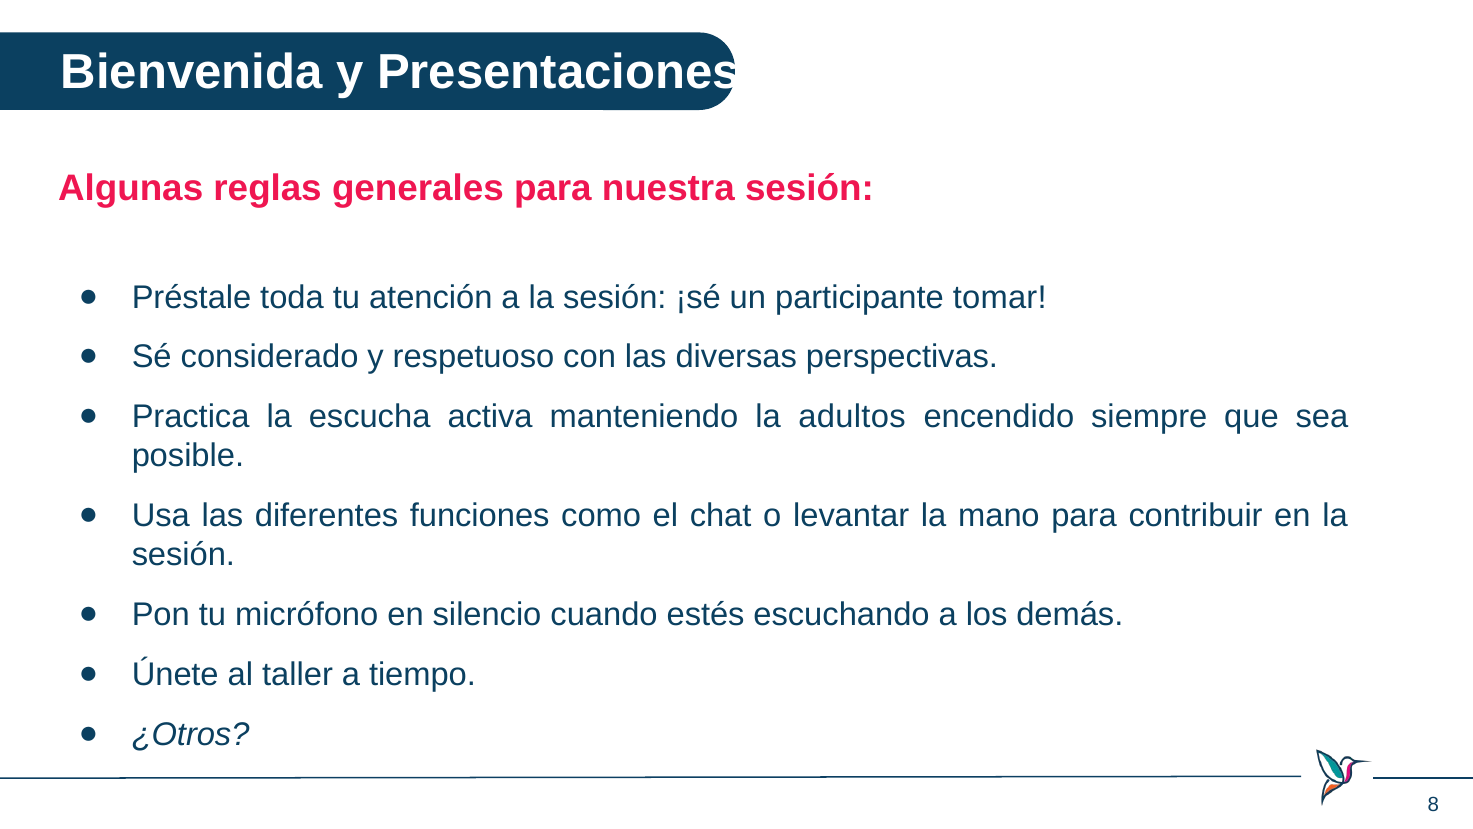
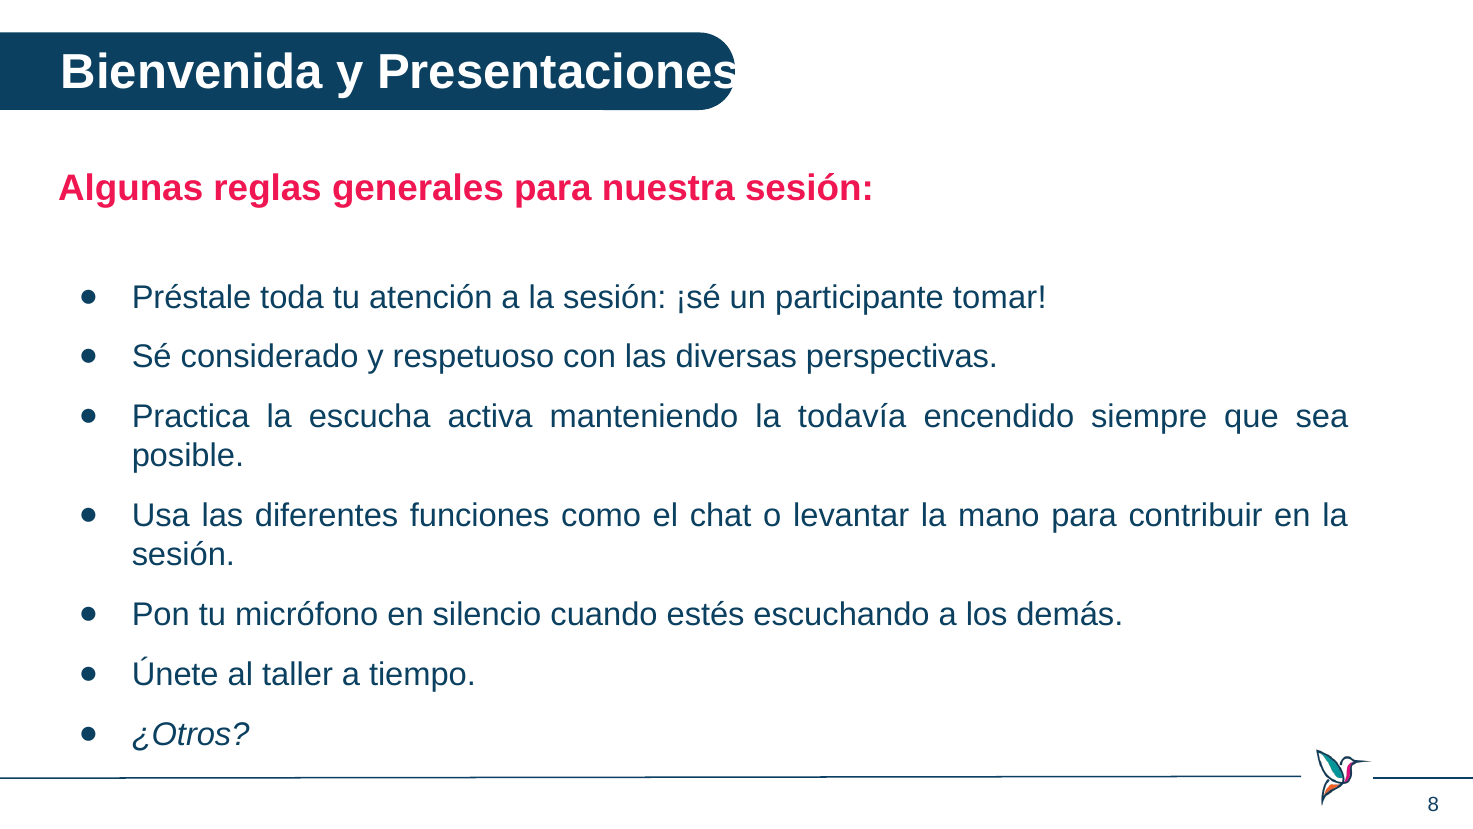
adultos: adultos -> todavía (852, 417)
